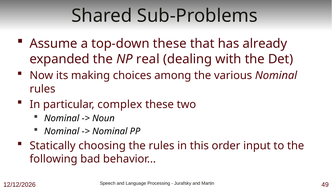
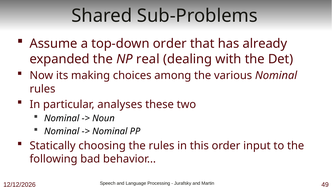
top-down these: these -> order (170, 44)
complex: complex -> analyses (120, 104)
